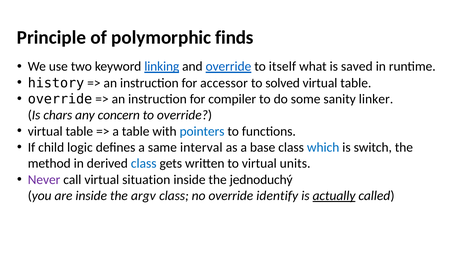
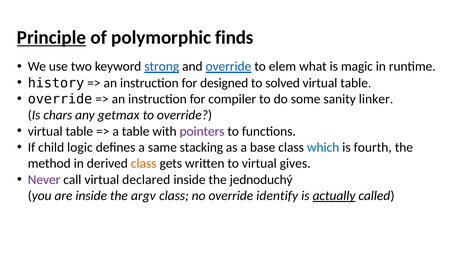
Principle underline: none -> present (52, 38)
linking: linking -> strong (162, 66)
itself: itself -> elem (282, 66)
saved: saved -> magic (357, 66)
accessor: accessor -> designed (224, 83)
concern: concern -> getmax (119, 115)
pointers colour: blue -> purple (202, 131)
interval: interval -> stacking (201, 147)
switch: switch -> fourth (373, 147)
class colour: blue -> orange (144, 163)
units: units -> gives (295, 163)
situation: situation -> declared (146, 179)
